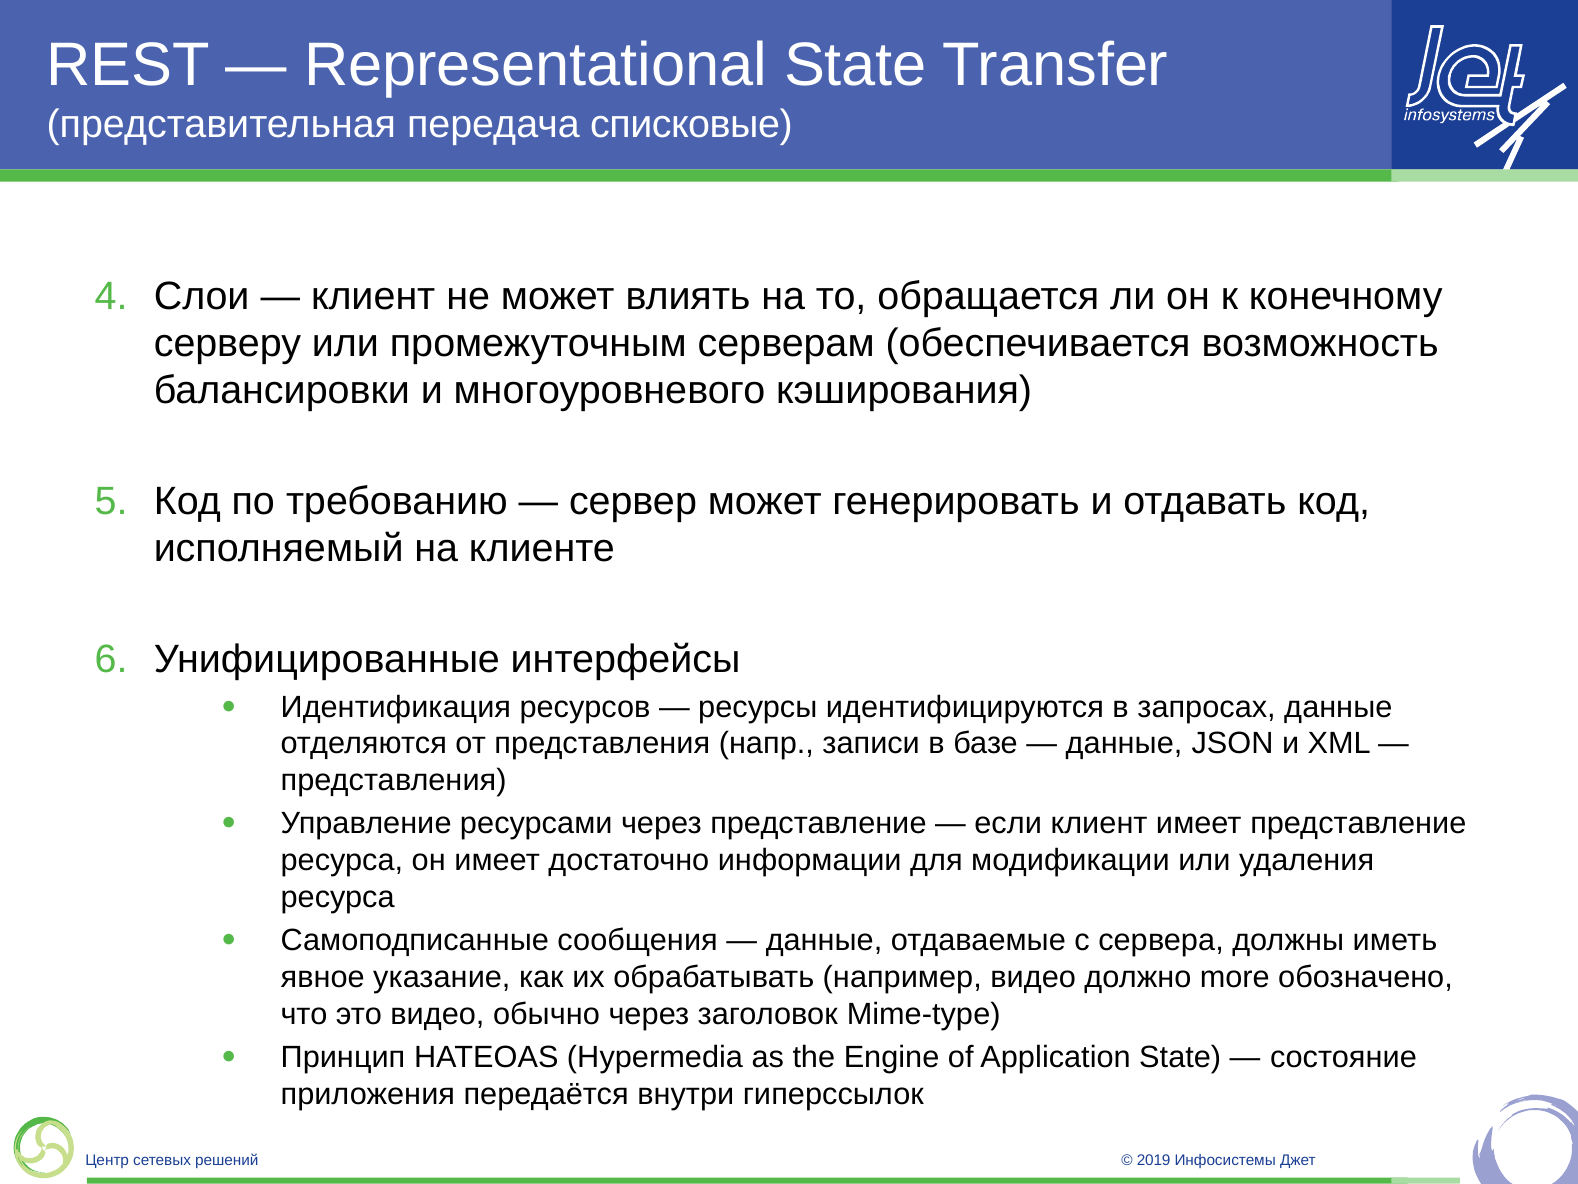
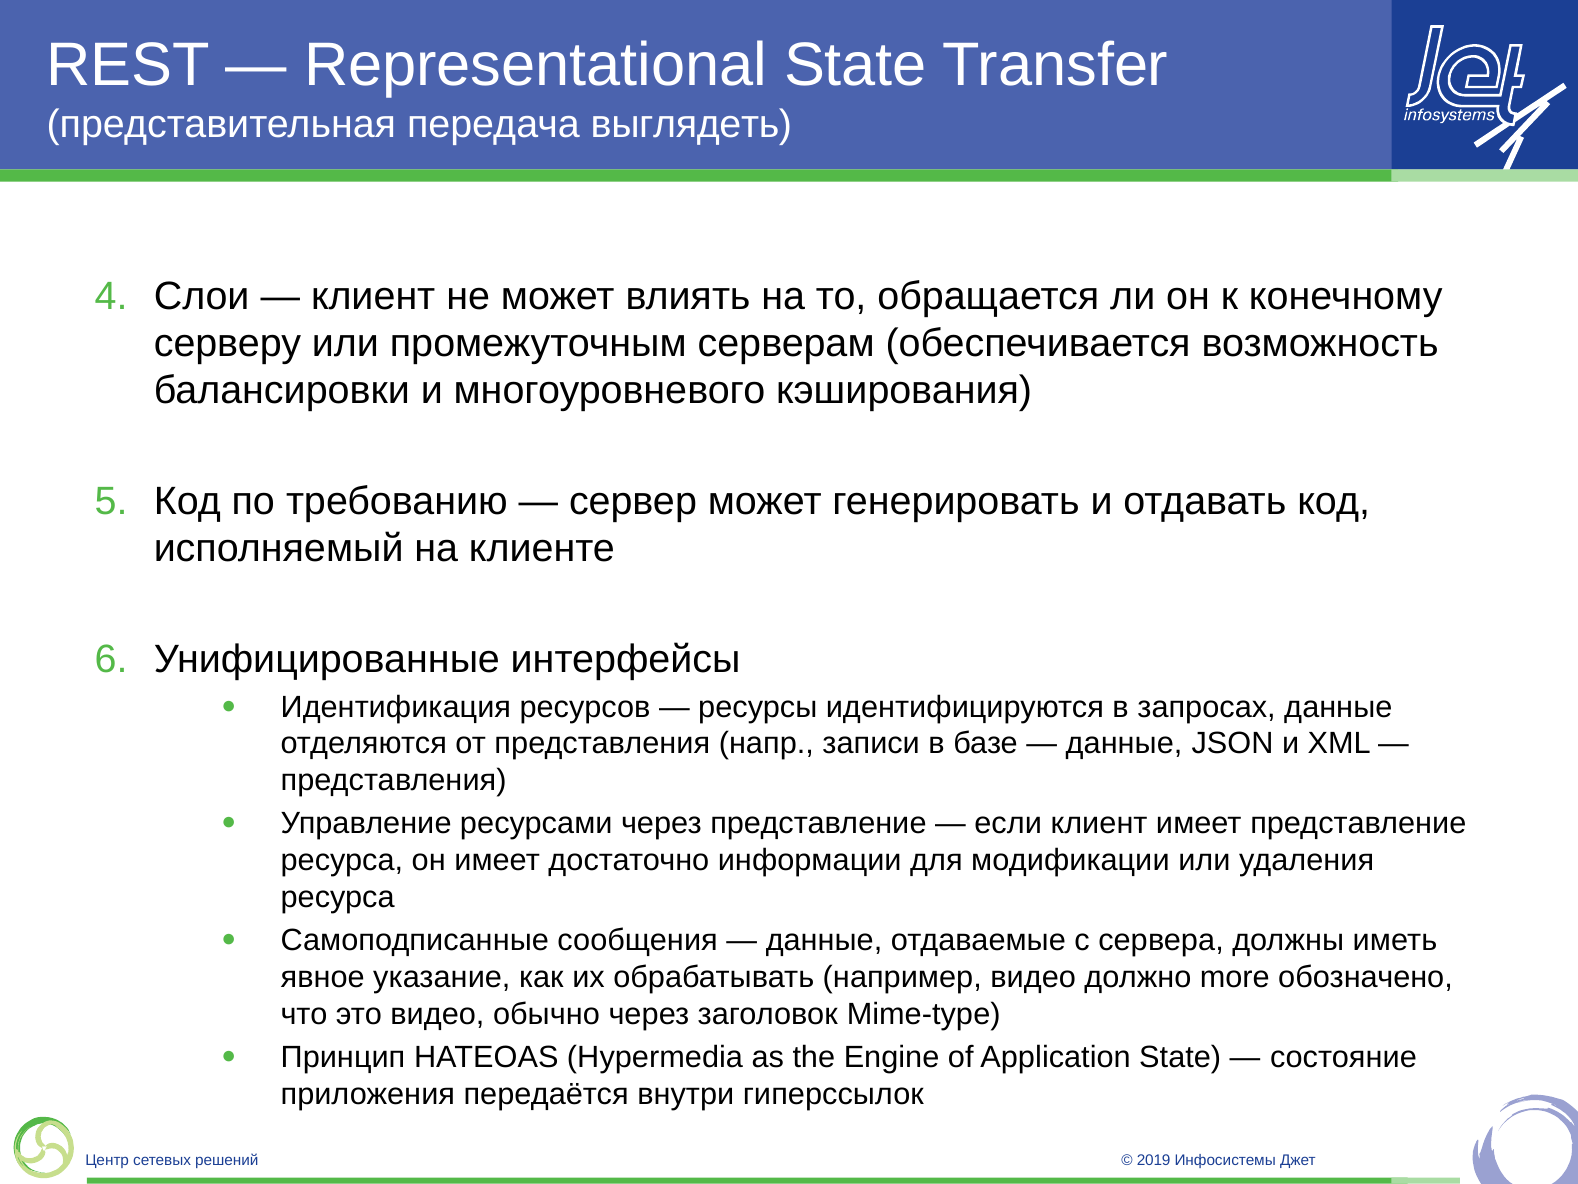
списковые: списковые -> выглядеть (691, 124)
